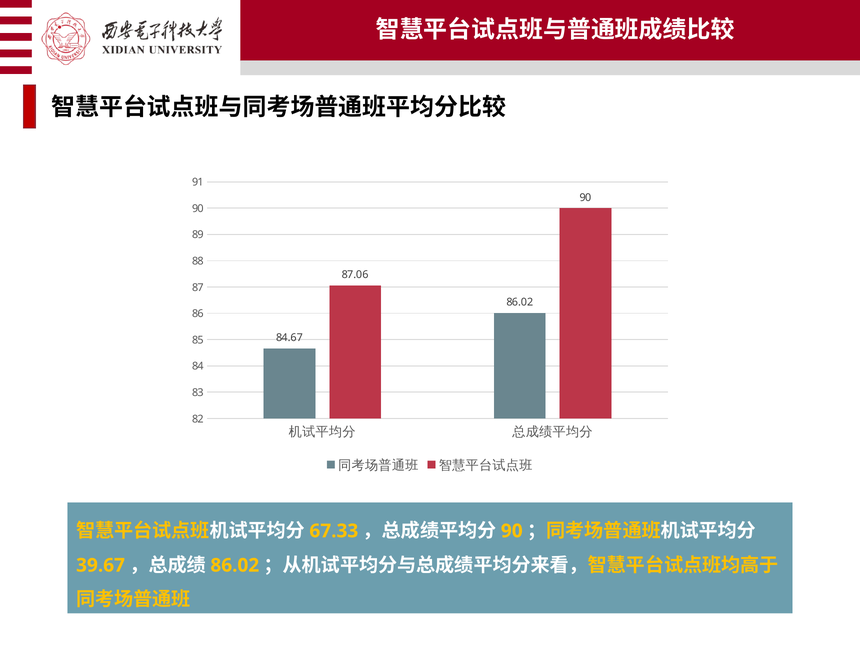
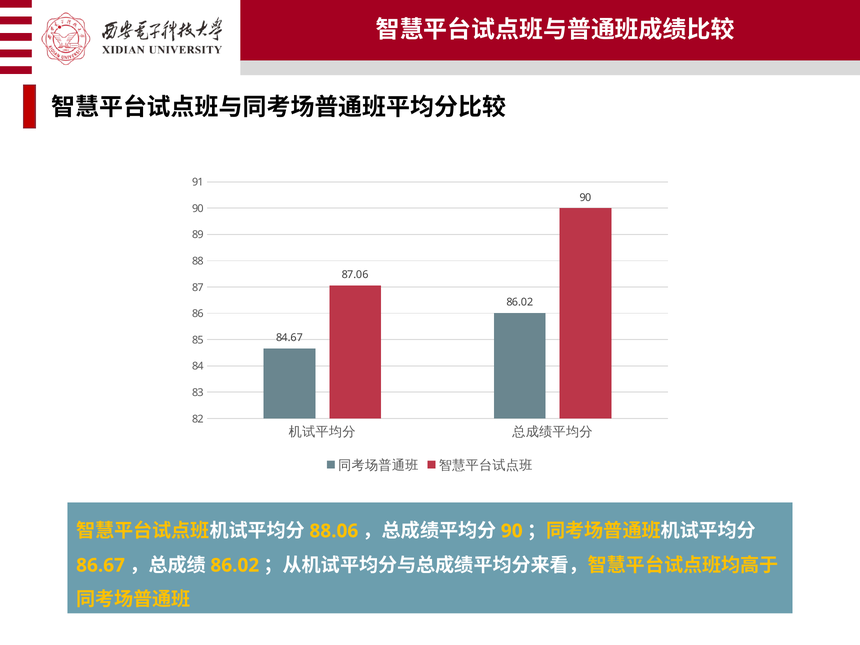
67.33: 67.33 -> 88.06 (334, 531)
39.67: 39.67 -> 86.67 (101, 565)
